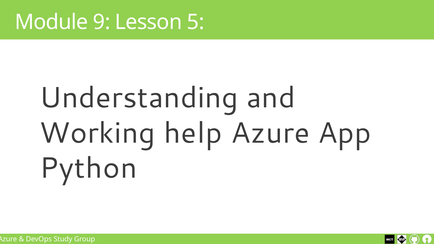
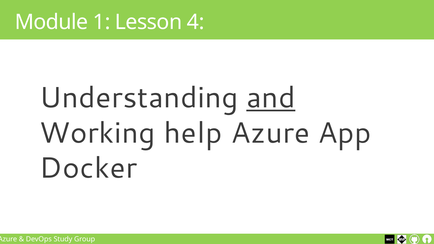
9: 9 -> 1 (102, 22)
5: 5 -> 4 (196, 22)
and underline: none -> present (271, 98)
Python: Python -> Docker (88, 168)
